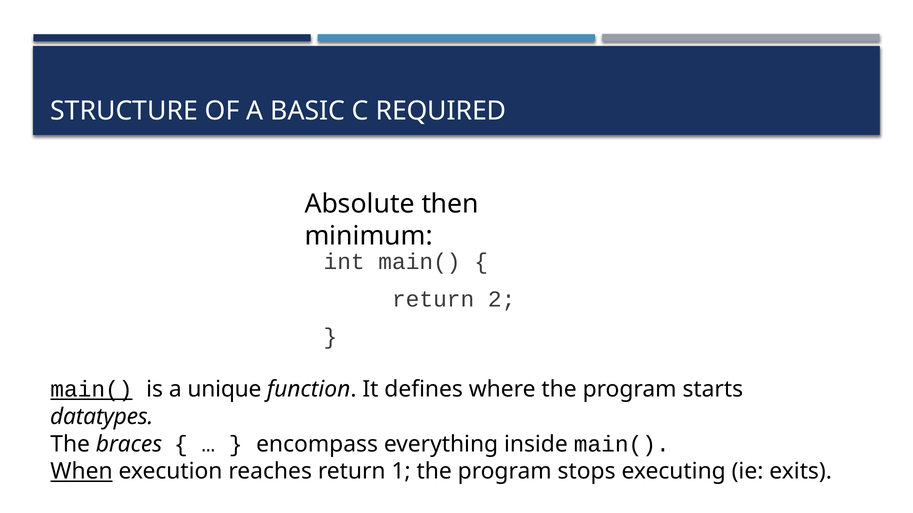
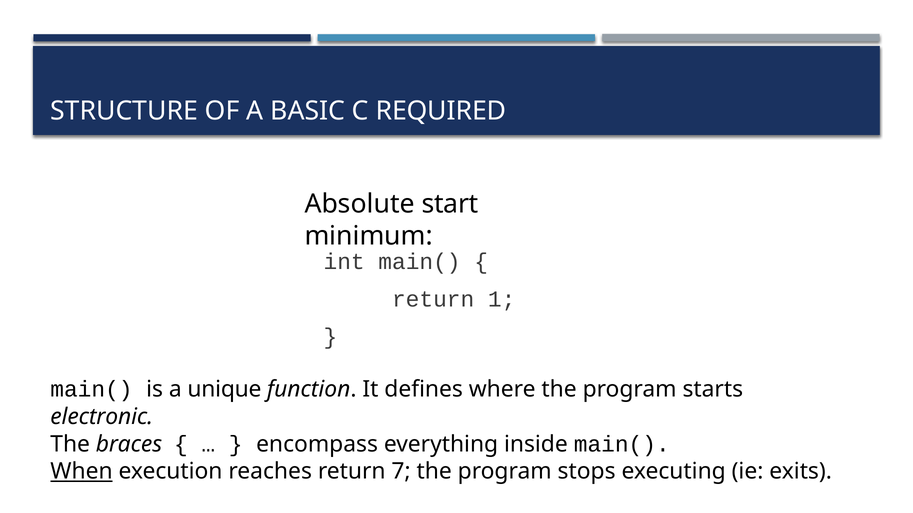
then: then -> start (450, 204)
2: 2 -> 1 (502, 300)
main( underline: present -> none (91, 390)
datatypes: datatypes -> electronic (102, 417)
1: 1 -> 7 (401, 472)
